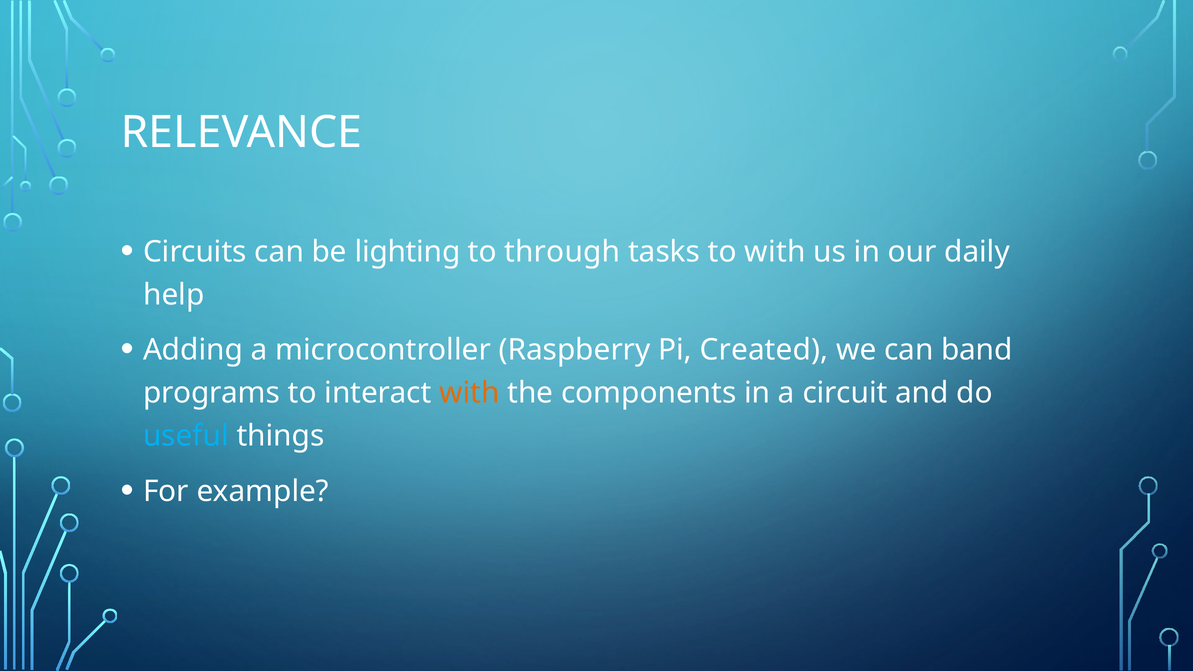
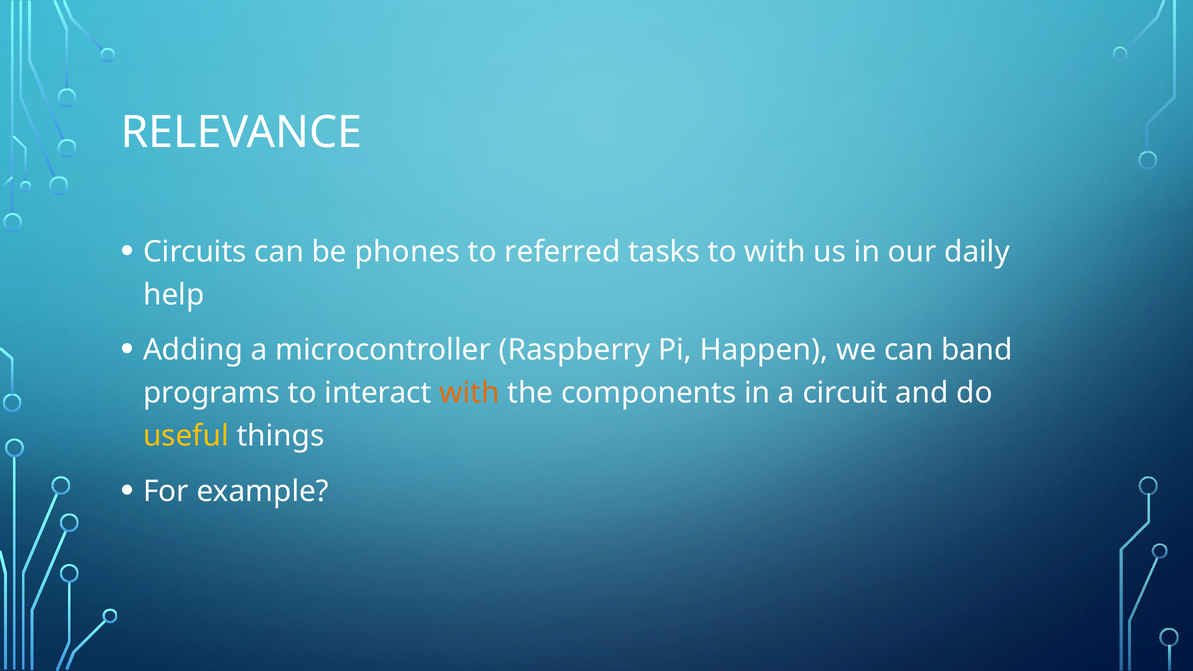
lighting: lighting -> phones (407, 252)
through: through -> referred (562, 252)
Created: Created -> Happen (764, 350)
useful colour: light blue -> yellow (186, 436)
